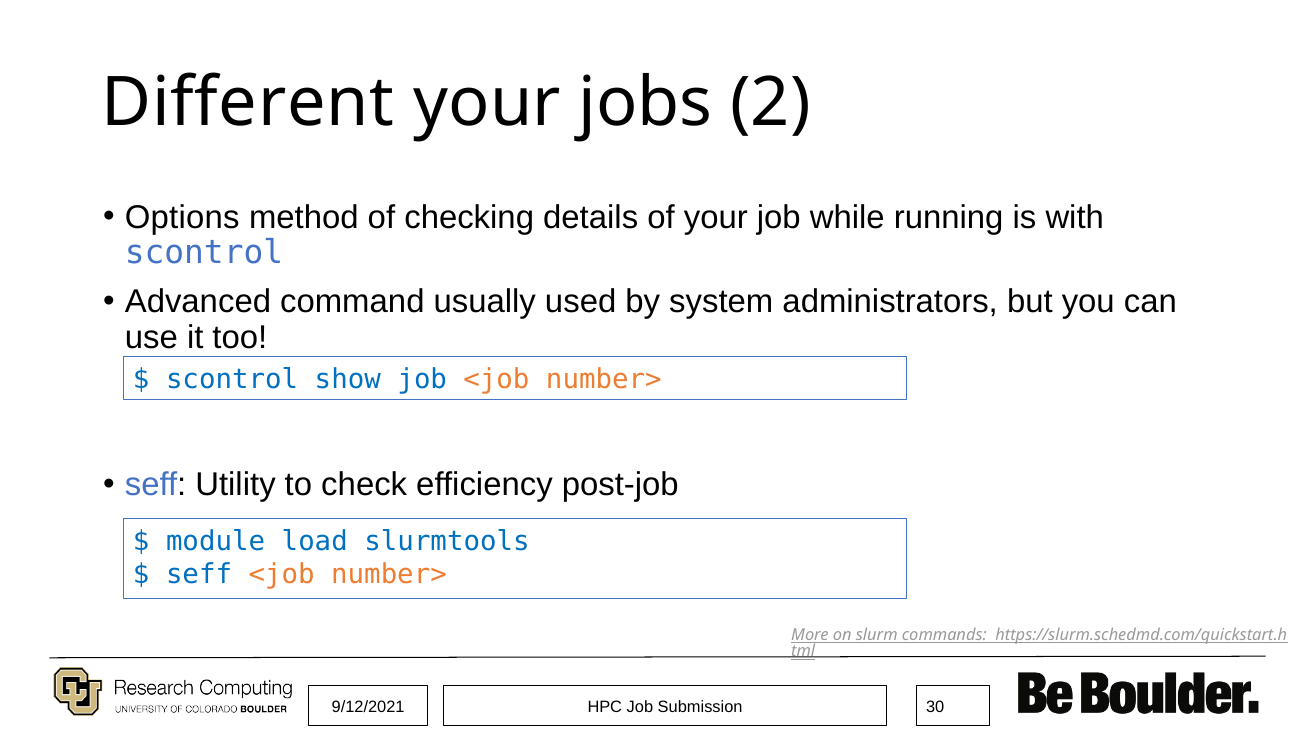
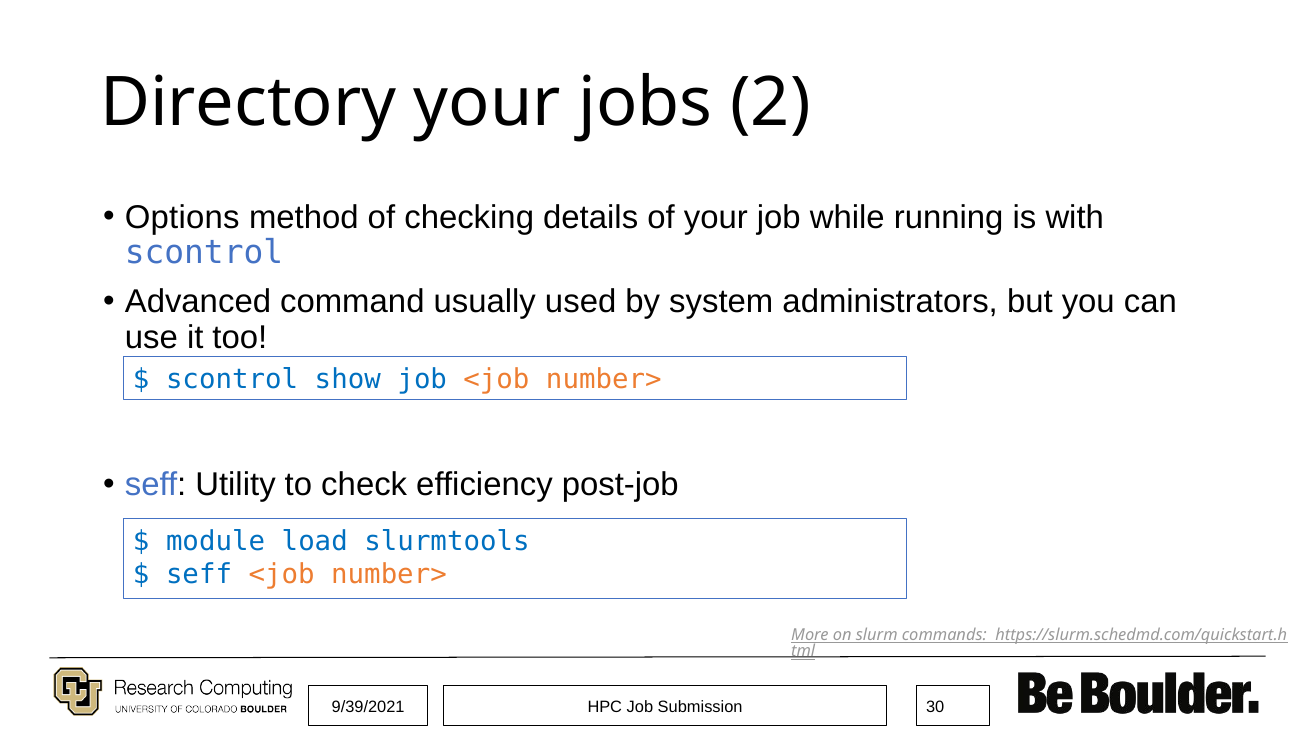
Different: Different -> Directory (248, 103)
9/12/2021: 9/12/2021 -> 9/39/2021 (368, 706)
